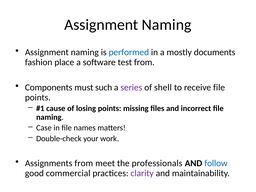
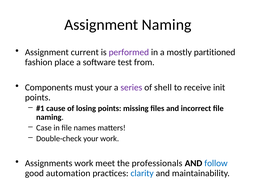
naming: naming -> current (85, 52)
performed colour: blue -> purple (129, 52)
documents: documents -> partitioned (215, 52)
must such: such -> your (104, 87)
receive file: file -> init (219, 87)
Assignments from: from -> work (84, 163)
commercial: commercial -> automation (68, 173)
clarity colour: purple -> blue (142, 173)
